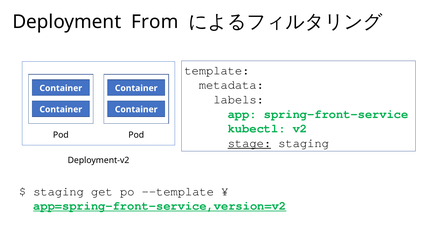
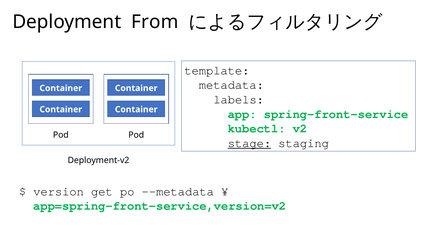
staging: staging -> version (59, 191)
--template: --template -> --metadata (178, 191)
app=spring-front-service,version=v2 underline: present -> none (160, 205)
